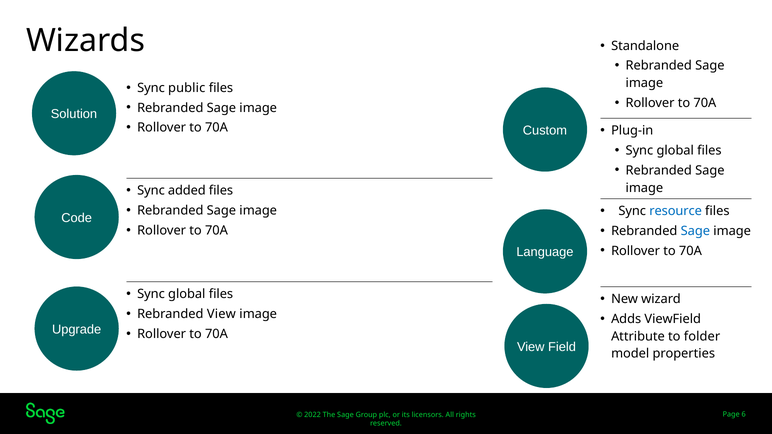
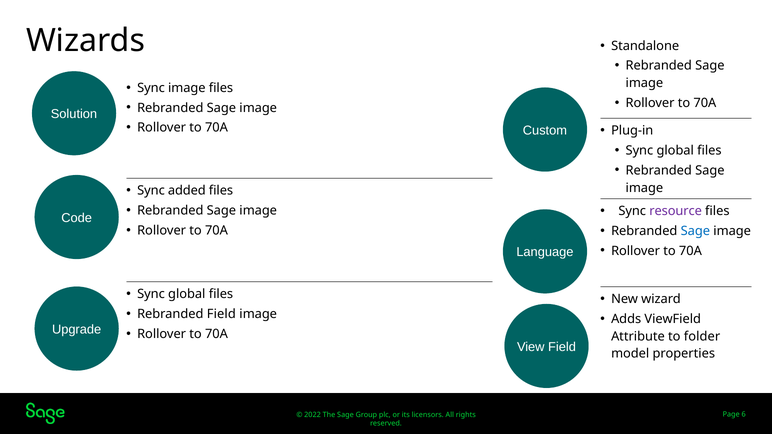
Sync public: public -> image (187, 88)
resource colour: blue -> purple (676, 211)
Rebranded View: View -> Field (221, 314)
